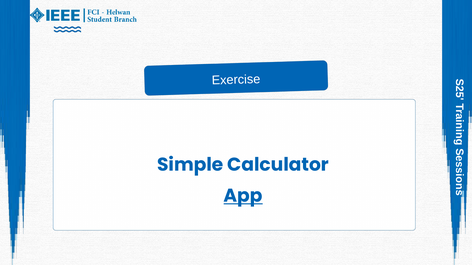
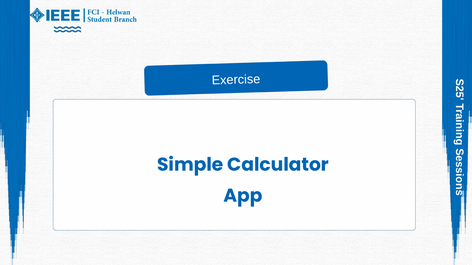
App underline: present -> none (243, 196)
